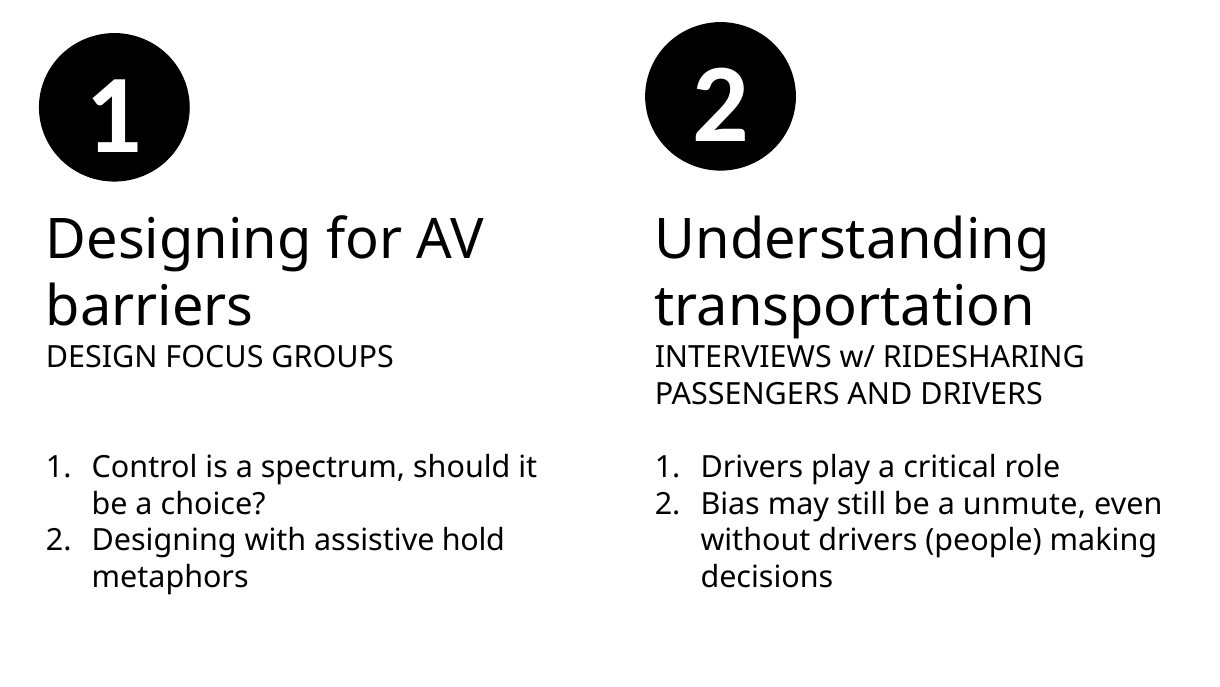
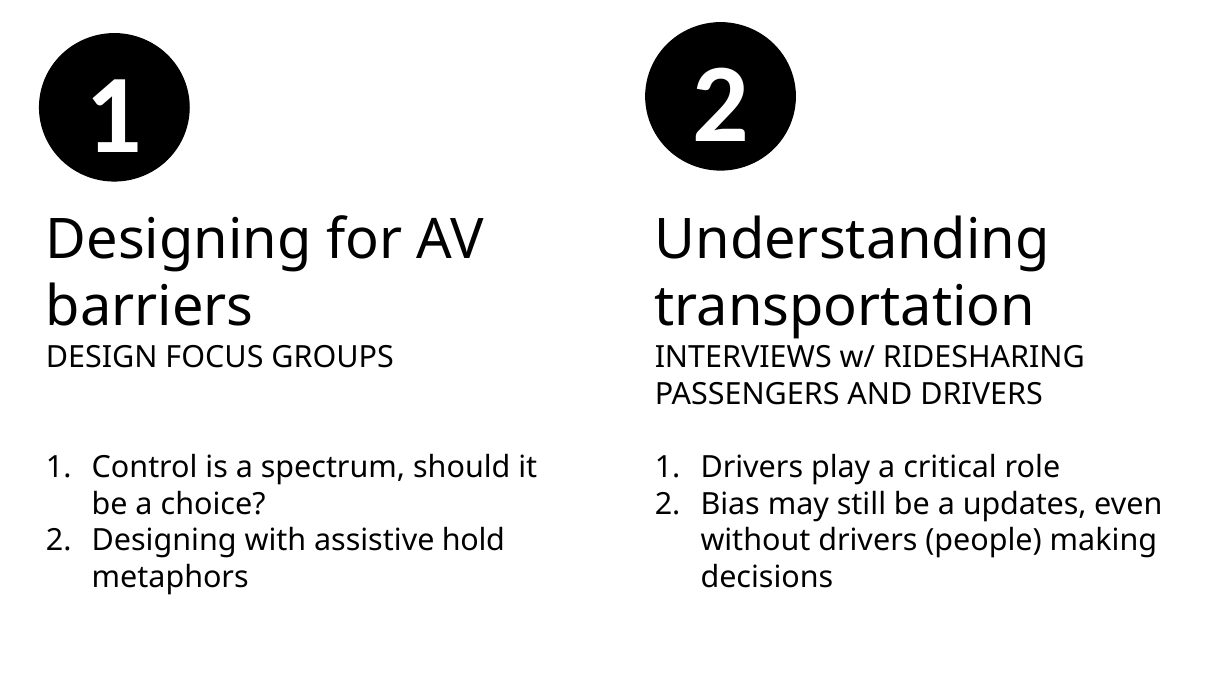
unmute: unmute -> updates (1025, 504)
